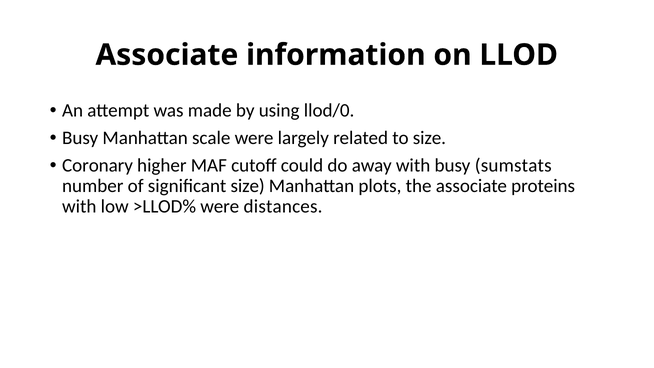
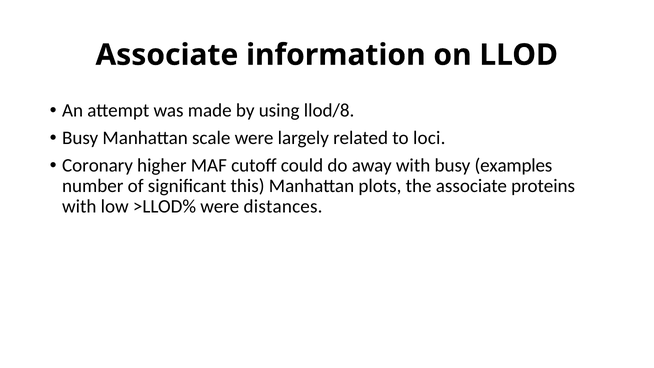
llod/0: llod/0 -> llod/8 (329, 111)
to size: size -> loci (429, 138)
sumstats: sumstats -> examples (513, 165)
significant size: size -> this (248, 186)
